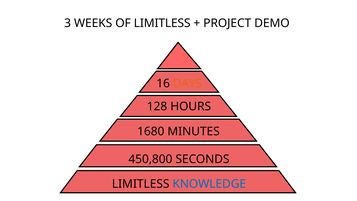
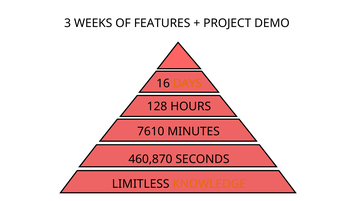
OF LIMITLESS: LIMITLESS -> FEATURES (162, 23)
1680: 1680 -> 7610 (151, 131)
450,800: 450,800 -> 460,870 (150, 159)
KNOWLEDGE colour: blue -> orange (209, 184)
